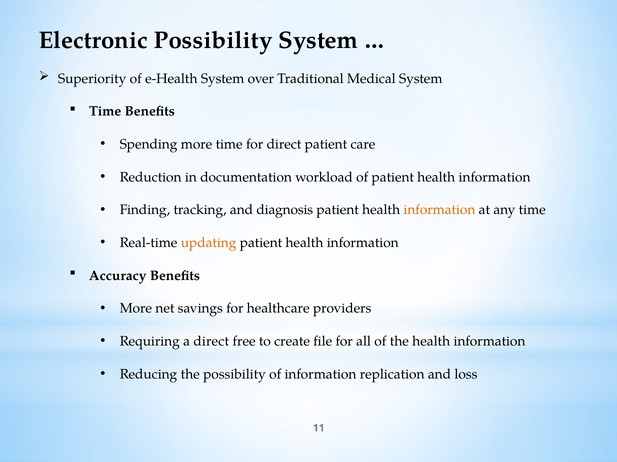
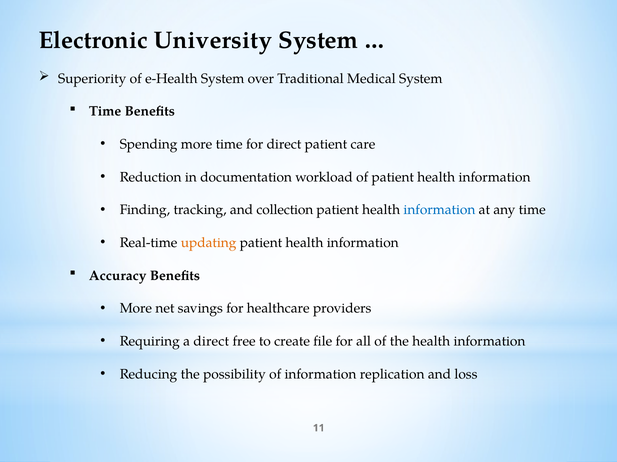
Electronic Possibility: Possibility -> University (213, 40)
diagnosis: diagnosis -> collection (285, 210)
information colour: orange -> blue (439, 210)
